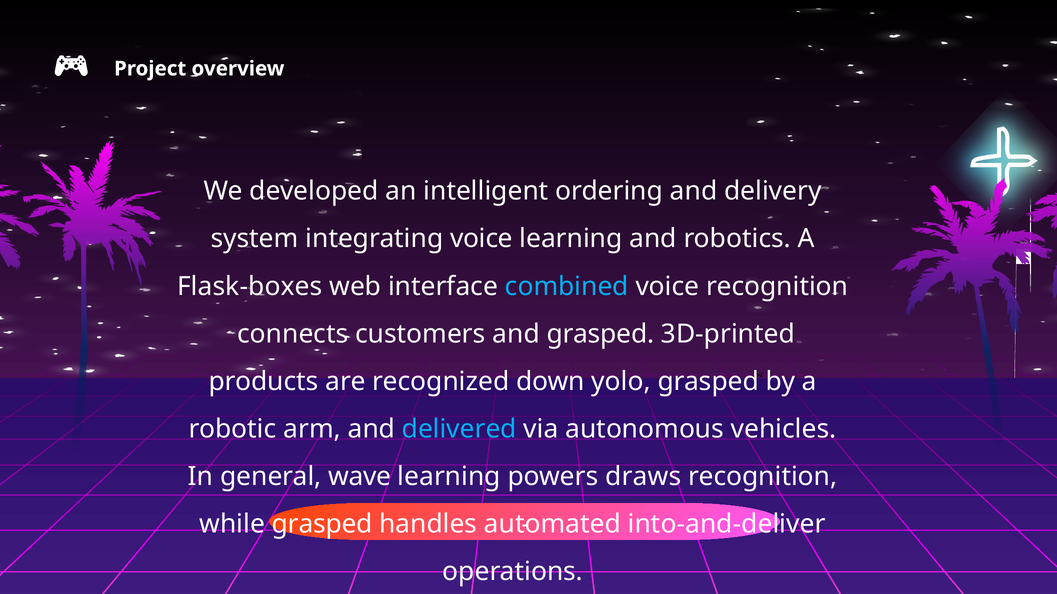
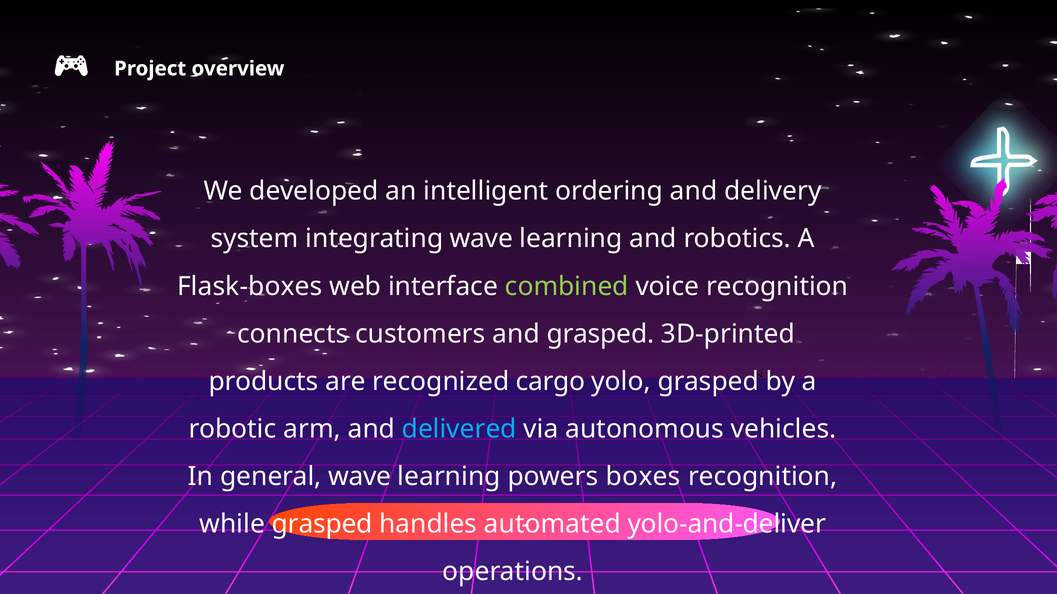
integrating voice: voice -> wave (481, 239)
combined colour: light blue -> light green (567, 287)
down: down -> cargo (550, 382)
draws: draws -> boxes (643, 477)
into-and-deliver: into-and-deliver -> yolo-and-deliver (727, 524)
